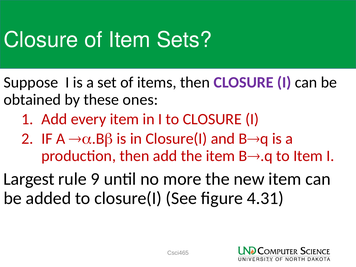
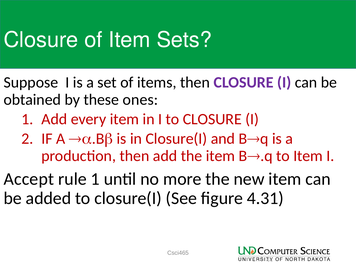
Largest: Largest -> Accept (29, 179)
rule 9: 9 -> 1 (95, 179)
